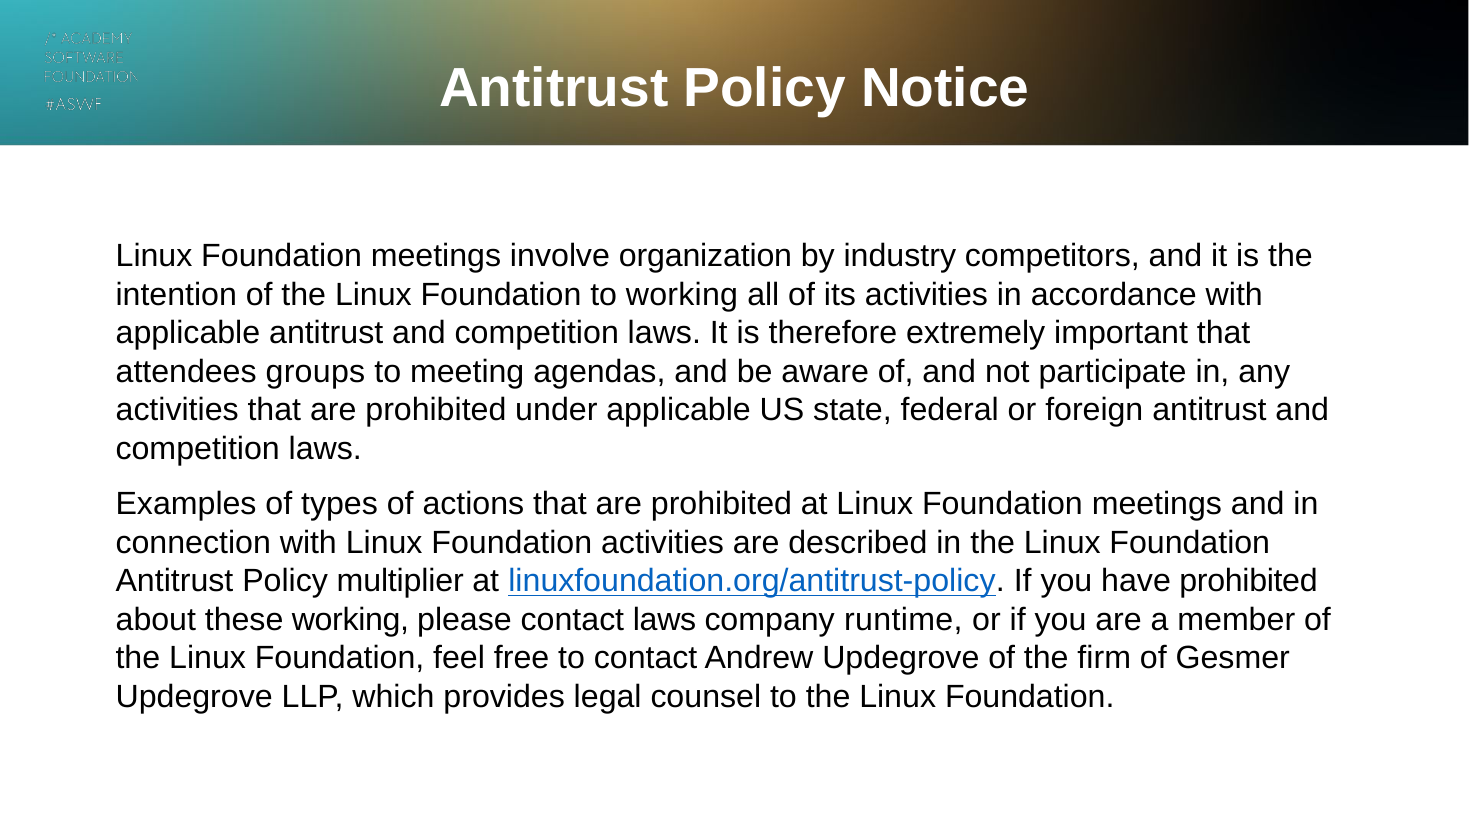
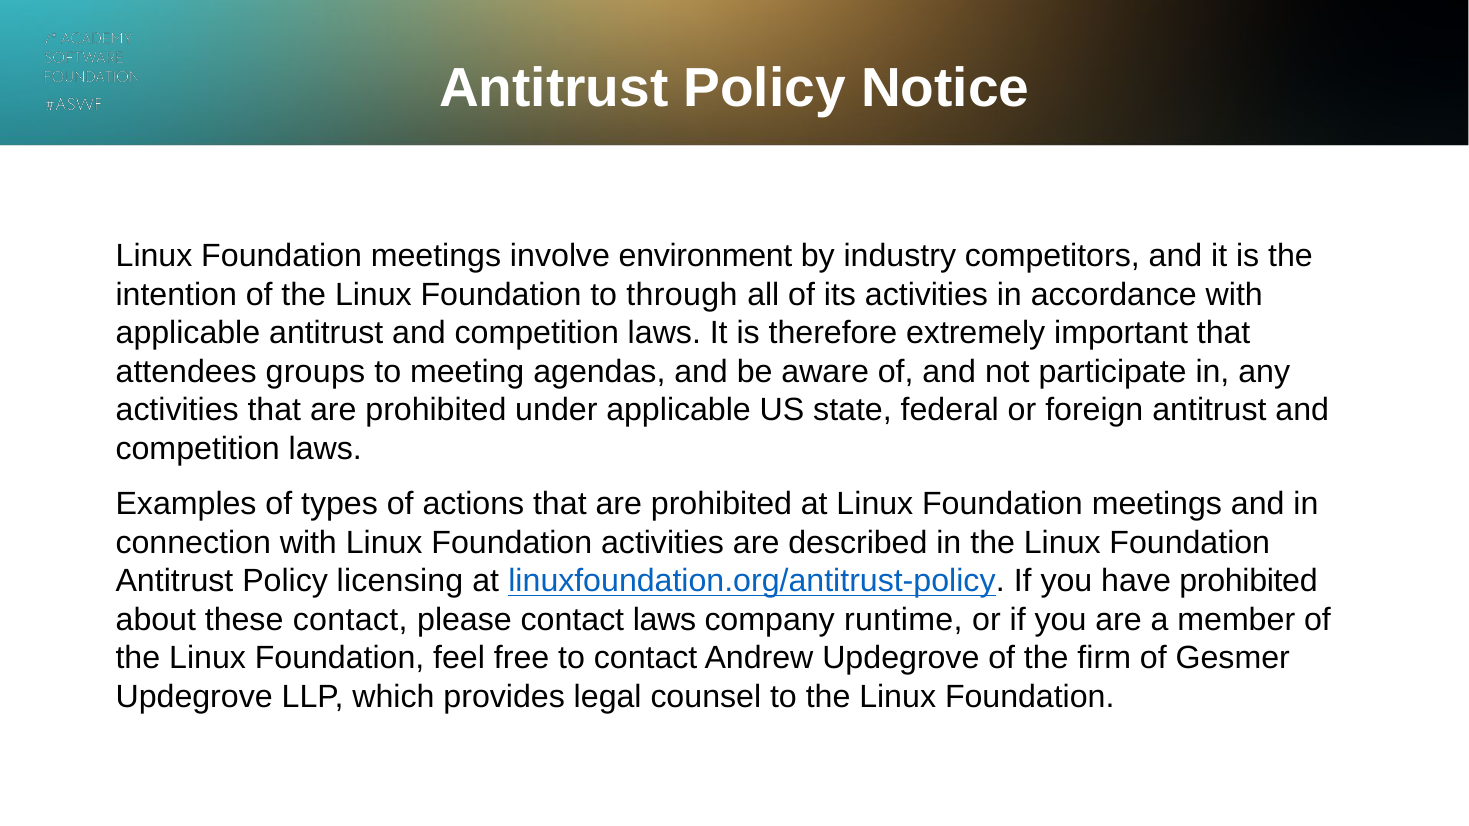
organization: organization -> environment (706, 256)
to working: working -> through (682, 295)
multiplier: multiplier -> licensing (400, 582)
these working: working -> contact (350, 620)
